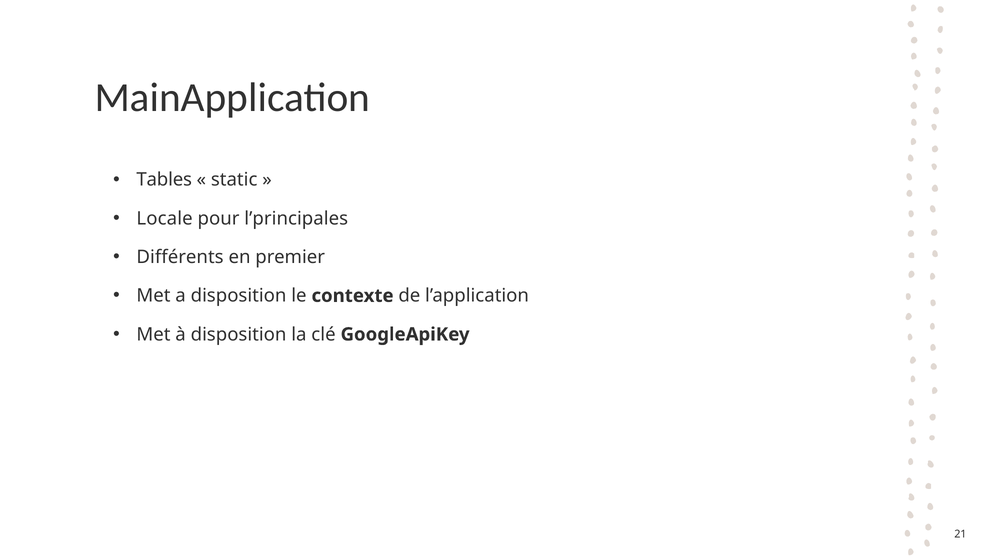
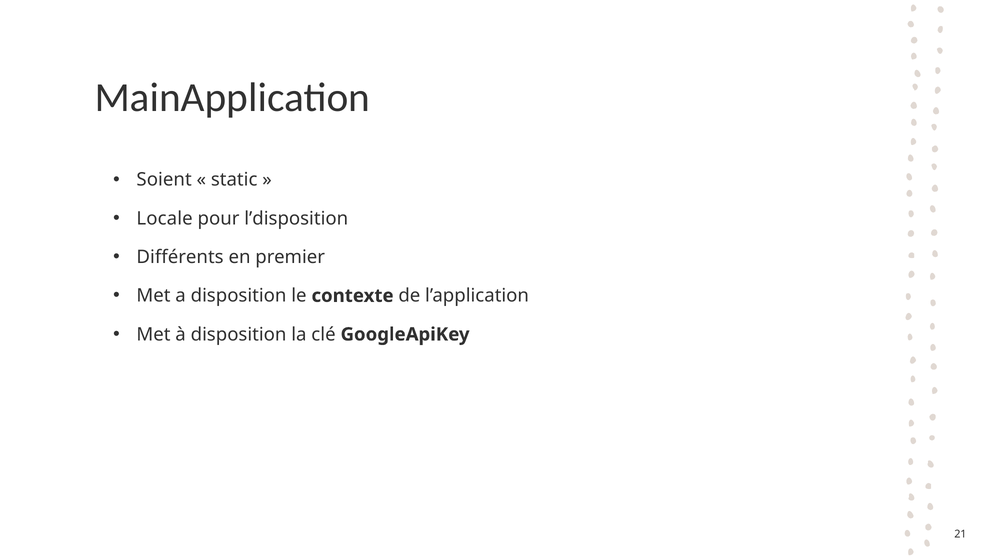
Tables: Tables -> Soient (164, 180)
l’principales: l’principales -> l’disposition (296, 219)
